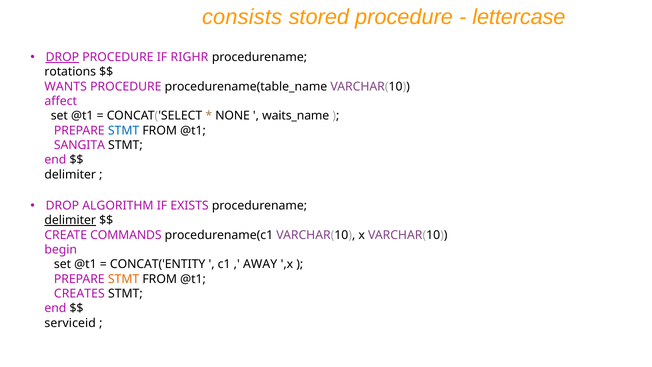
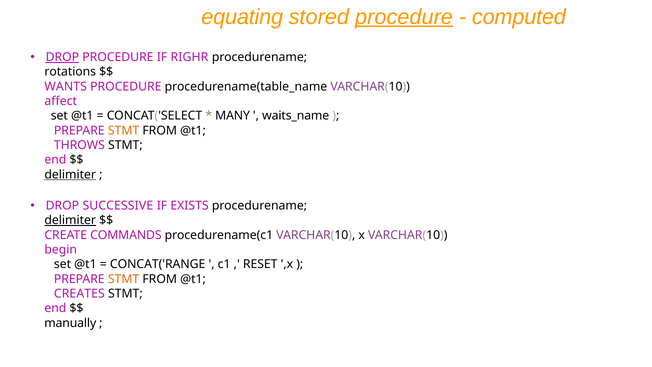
consists: consists -> equating (242, 17)
procedure underline: none -> present (404, 17)
lettercase: lettercase -> computed (519, 17)
NONE: NONE -> MANY (233, 116)
STMT colour: blue -> orange (124, 130)
SANGITA: SANGITA -> THROWS (79, 145)
delimiter underline: none -> present (70, 174)
ALGORITHM: ALGORITHM -> SUCCESSIVE (118, 206)
CONCAT('ENTITY: CONCAT('ENTITY -> CONCAT('RANGE (158, 264)
AWAY: AWAY -> RESET (260, 264)
serviceid: serviceid -> manually (70, 323)
